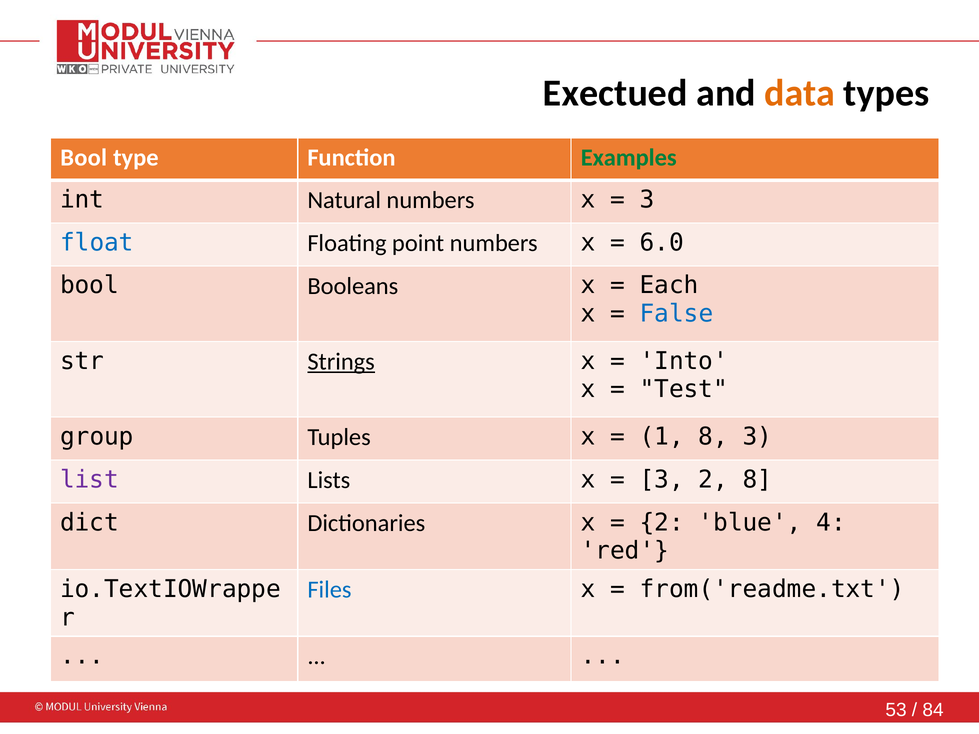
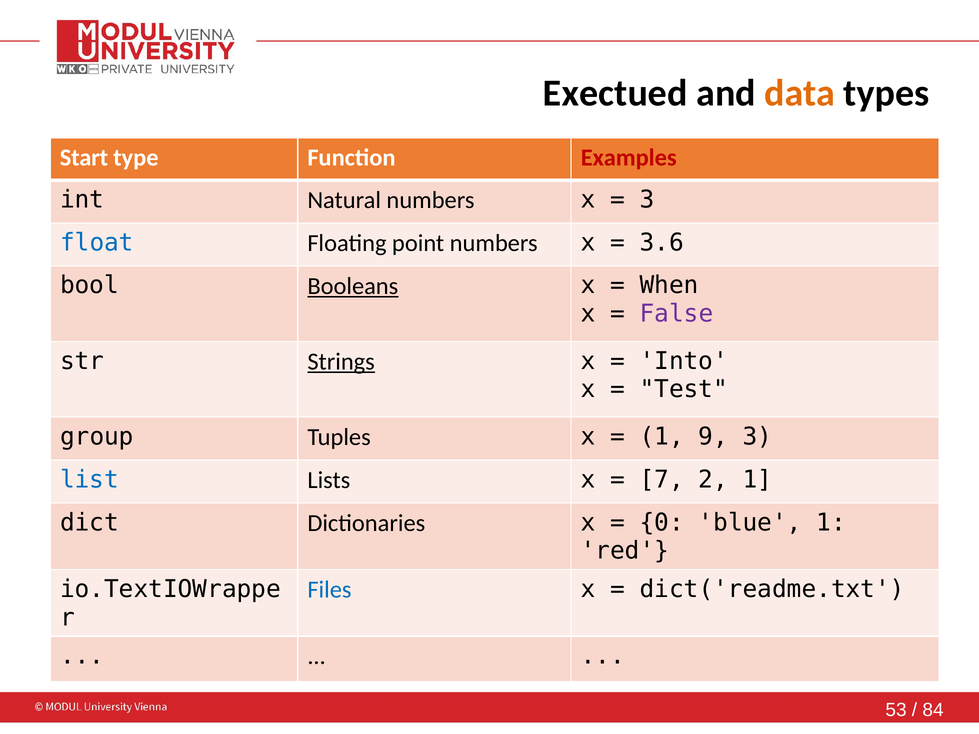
Bool: Bool -> Start (84, 158)
Examples colour: green -> red (629, 158)
6.0: 6.0 -> 3.6 (662, 243)
Booleans underline: none -> present (353, 286)
Each: Each -> When (669, 286)
False colour: blue -> purple (676, 314)
1 8: 8 -> 9 (713, 437)
list colour: purple -> blue (90, 480)
3: 3 -> 7 (662, 480)
2 8: 8 -> 1 (757, 480)
2: 2 -> 0 (662, 523)
blue 4: 4 -> 1 (831, 523)
from('readme.txt: from('readme.txt -> dict('readme.txt (772, 589)
